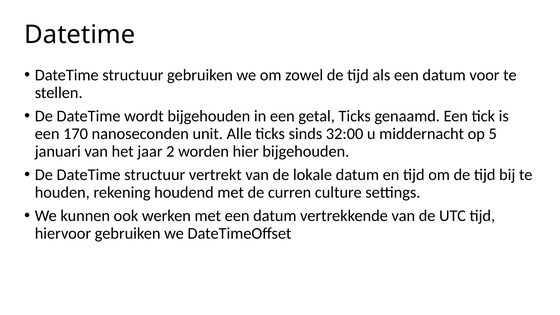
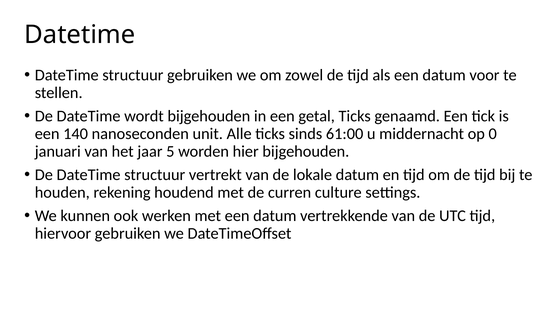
170: 170 -> 140 (76, 134)
32:00: 32:00 -> 61:00 (345, 134)
5: 5 -> 0 (493, 134)
2: 2 -> 5 (170, 151)
